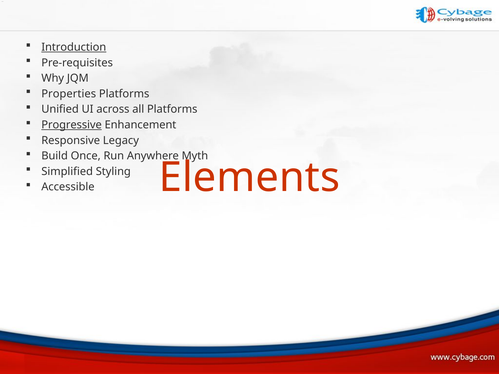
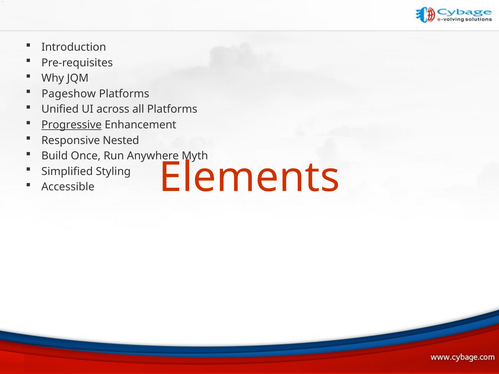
Introduction underline: present -> none (74, 47)
Properties: Properties -> Pageshow (69, 94)
Legacy: Legacy -> Nested (121, 140)
